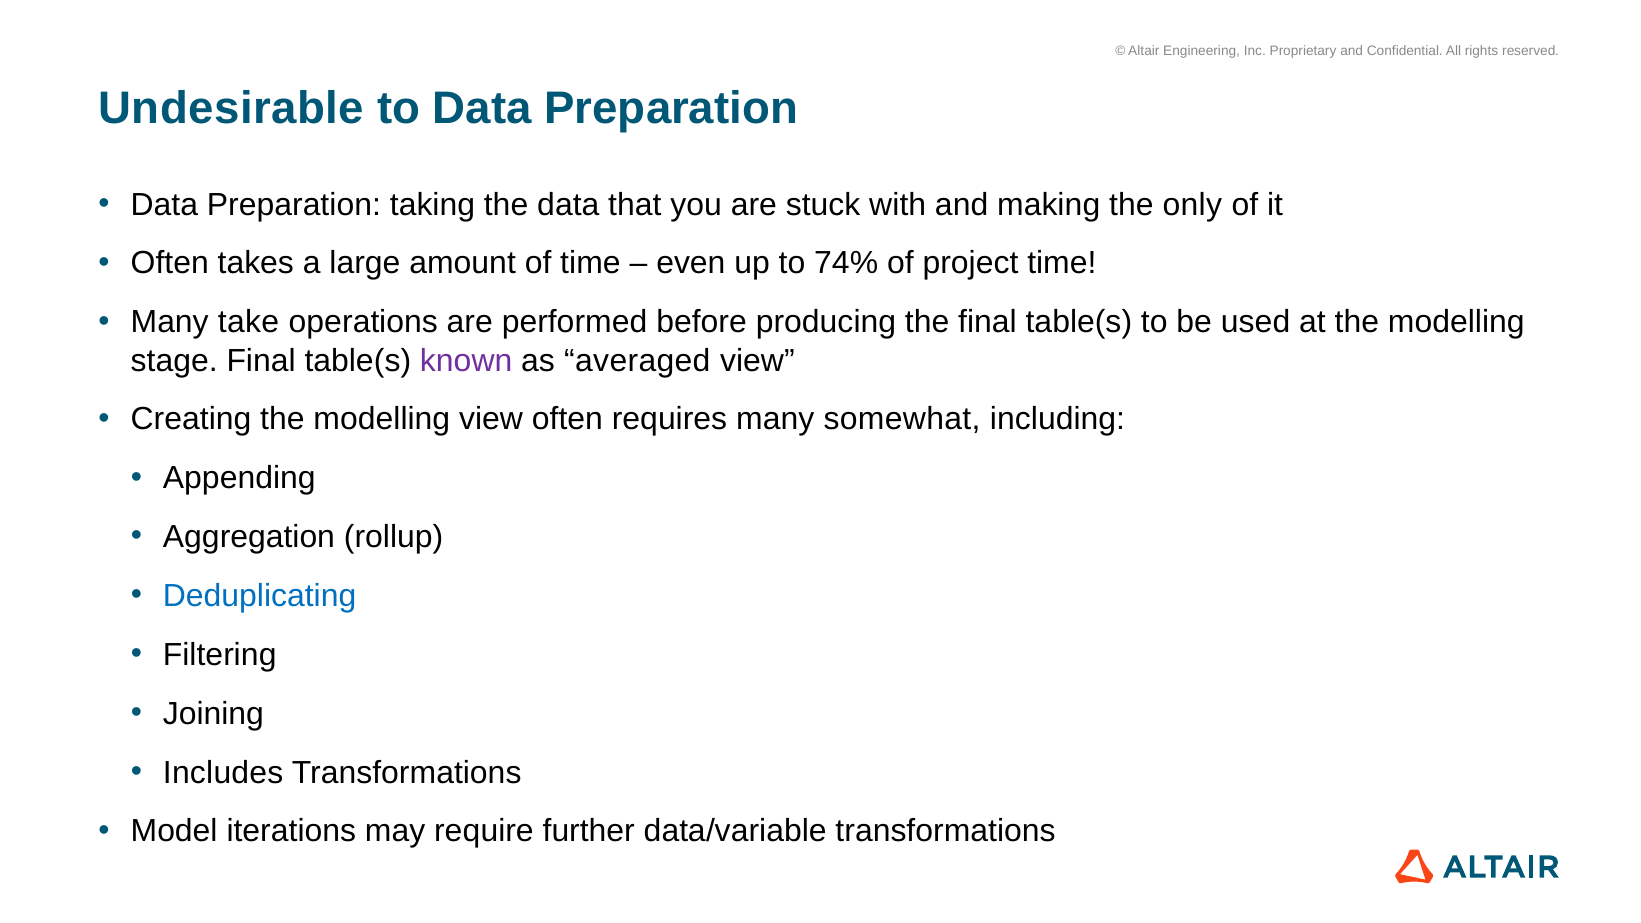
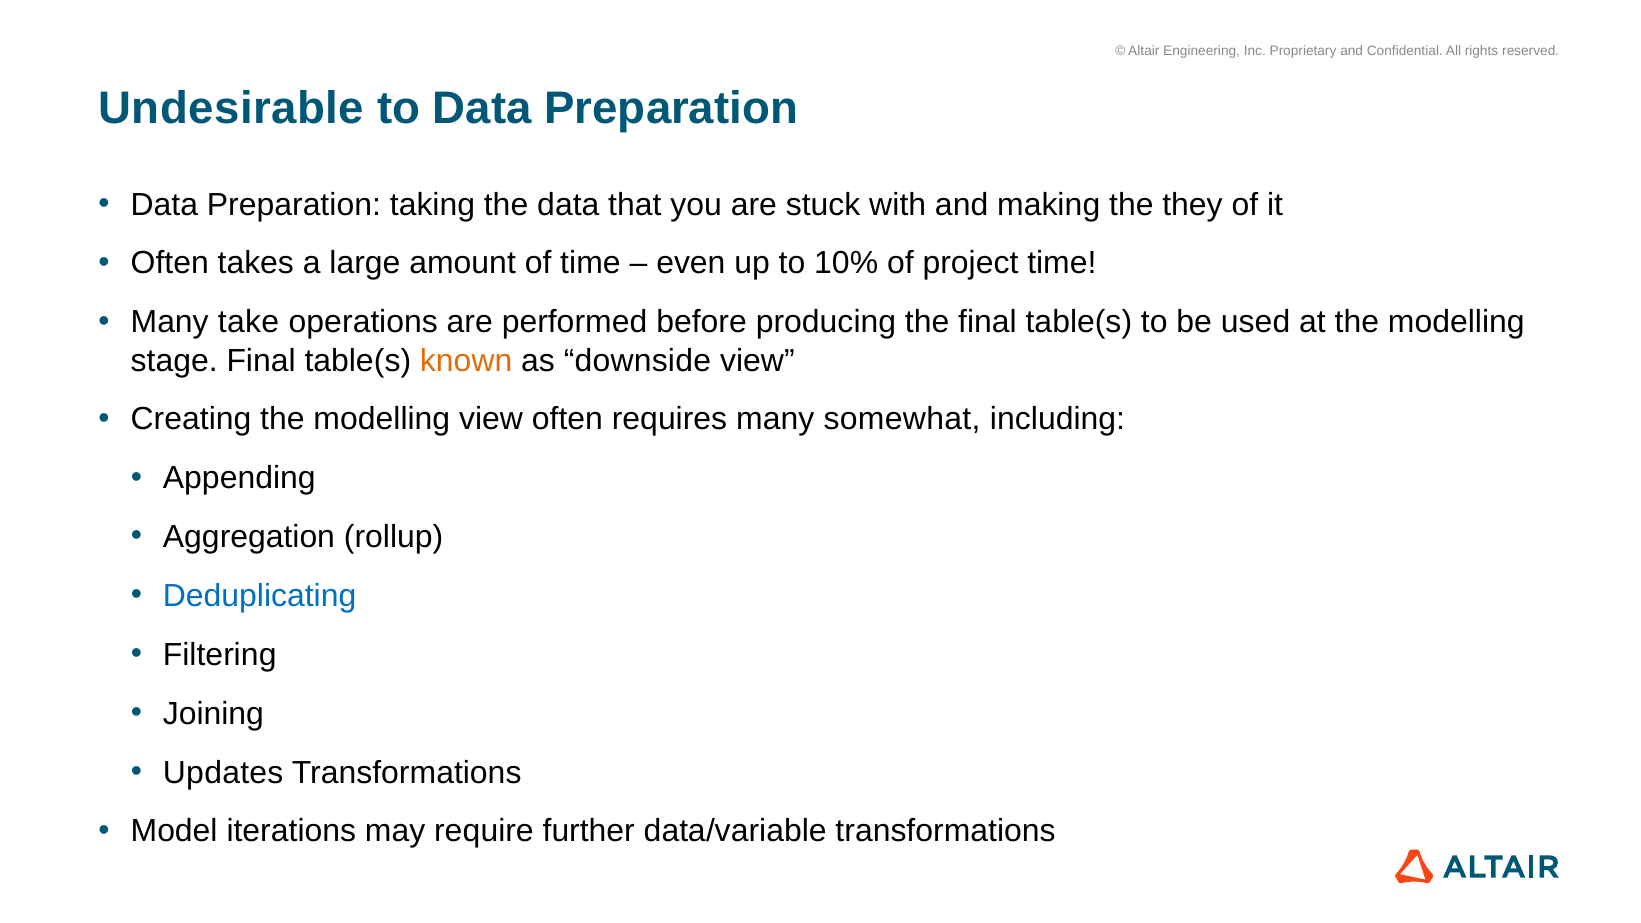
only: only -> they (1192, 205)
74%: 74% -> 10% (846, 263)
known colour: purple -> orange (466, 361)
averaged: averaged -> downside (637, 361)
Includes: Includes -> Updates (223, 773)
